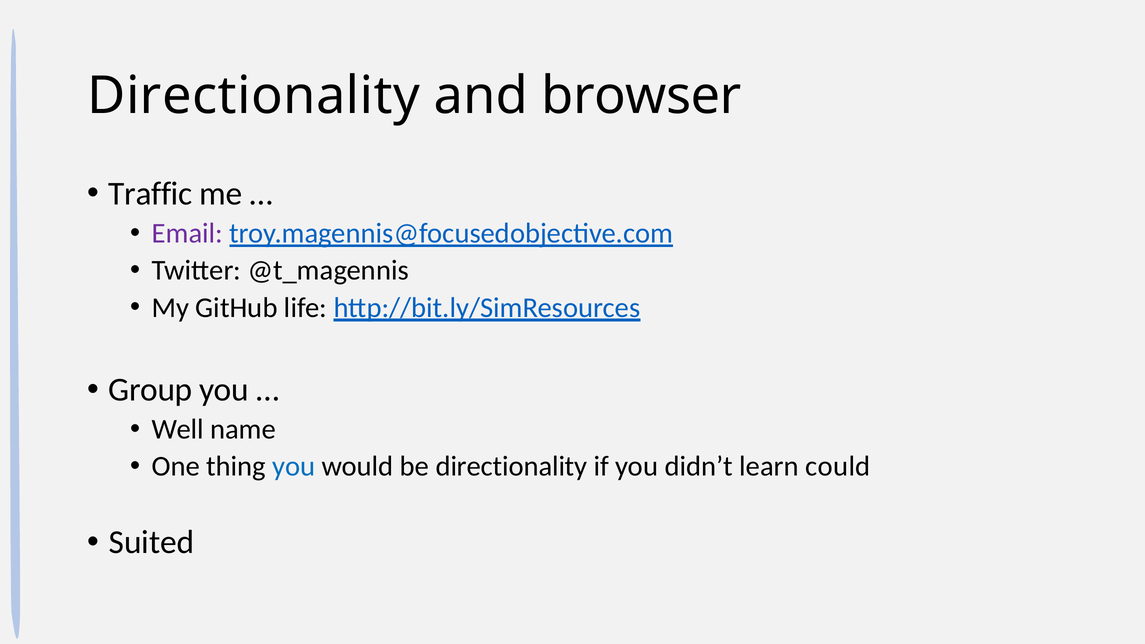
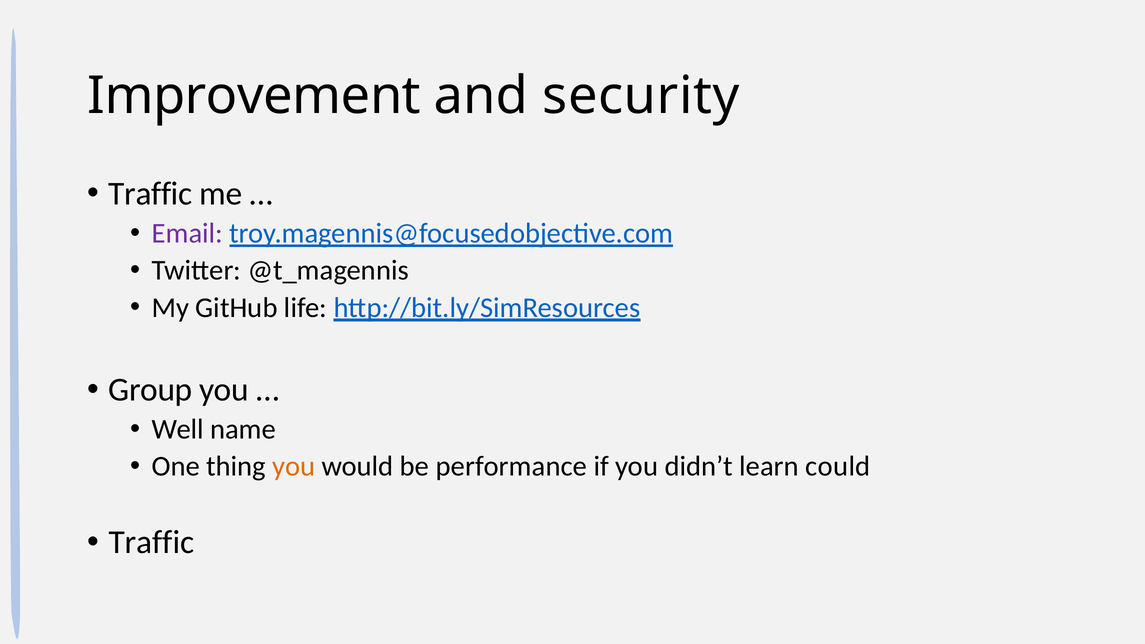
Directionality: Directionality -> Improvement (254, 96)
browser: browser -> security (641, 96)
you colour: blue -> orange (294, 466)
be directionality: directionality -> performance (511, 466)
Suited: Suited -> Traffic (151, 542)
